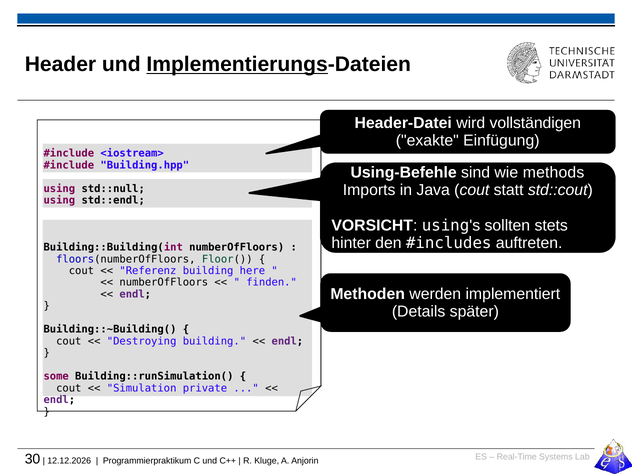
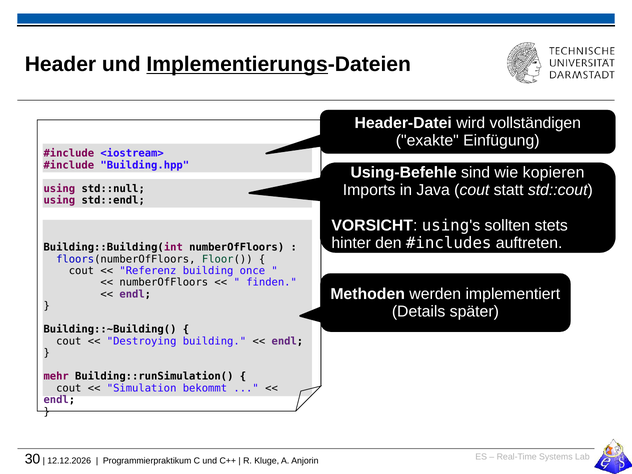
methods: methods -> kopieren (554, 172)
here: here -> once (252, 271)
some: some -> mehr (56, 376)
private: private -> bekommt (205, 388)
